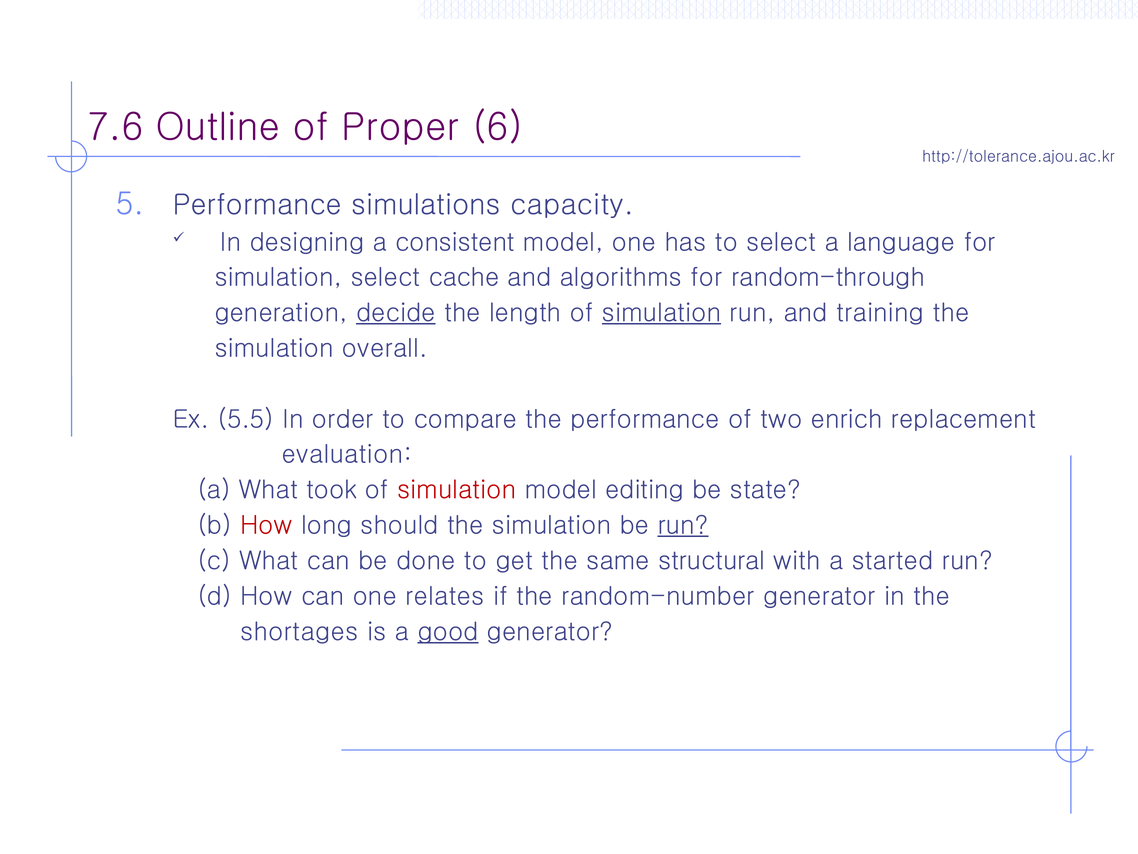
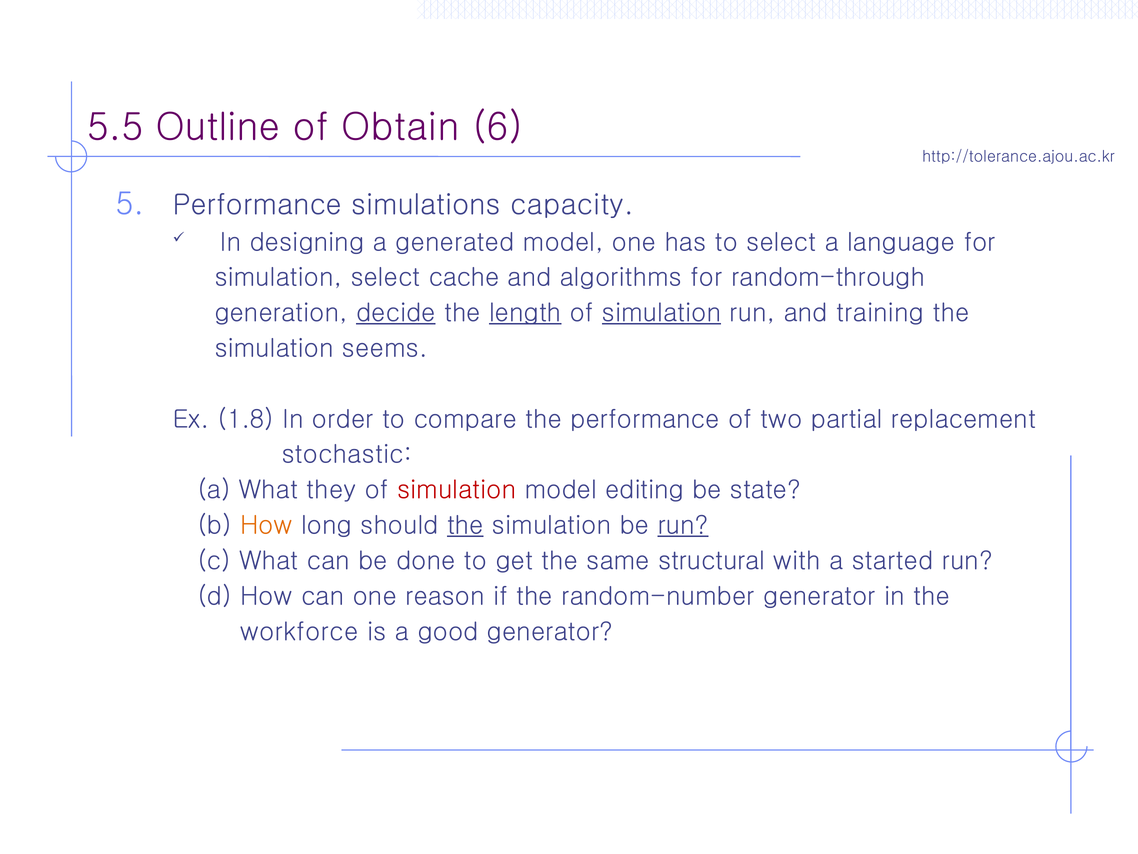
7.6: 7.6 -> 5.5 (115, 127)
Proper: Proper -> Obtain (400, 127)
consistent: consistent -> generated (455, 242)
length underline: none -> present (525, 313)
overall: overall -> seems (385, 348)
5.5: 5.5 -> 1.8 (246, 419)
enrich: enrich -> partial (847, 419)
evaluation: evaluation -> stochastic (347, 454)
took: took -> they (331, 490)
How colour: red -> orange (266, 525)
the underline: none -> present (465, 525)
relates: relates -> reason (445, 596)
shortages: shortages -> workforce (299, 631)
good underline: present -> none (448, 631)
